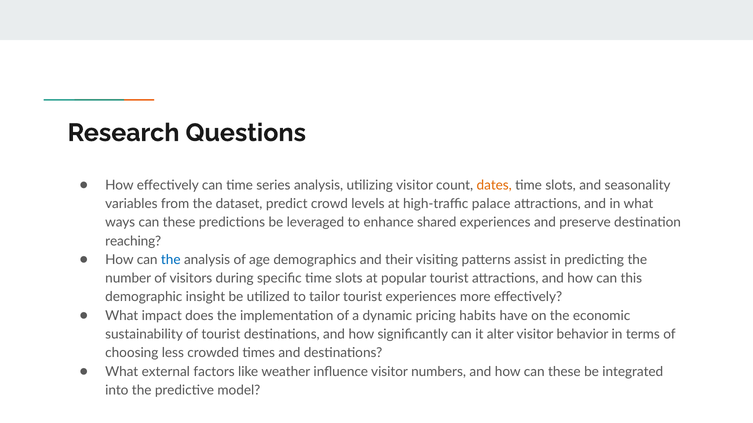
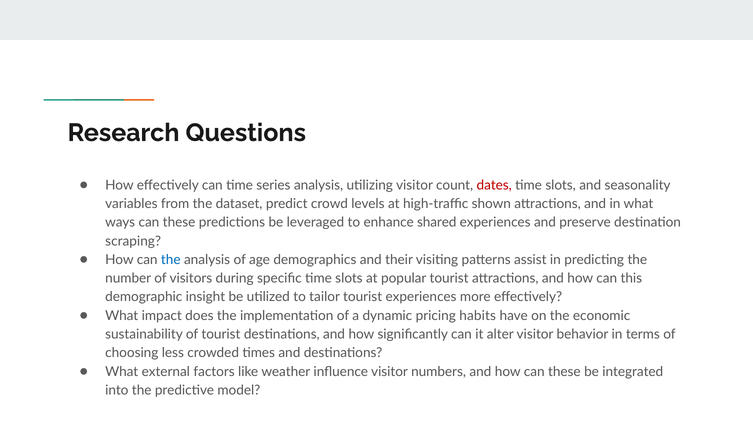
dates colour: orange -> red (494, 185)
palace: palace -> shown (491, 204)
reaching: reaching -> scraping (133, 241)
